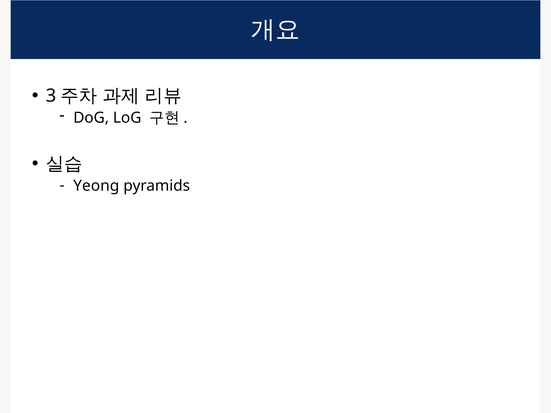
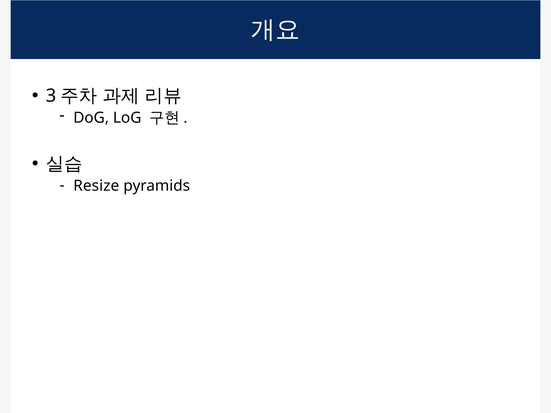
Yeong: Yeong -> Resize (96, 186)
